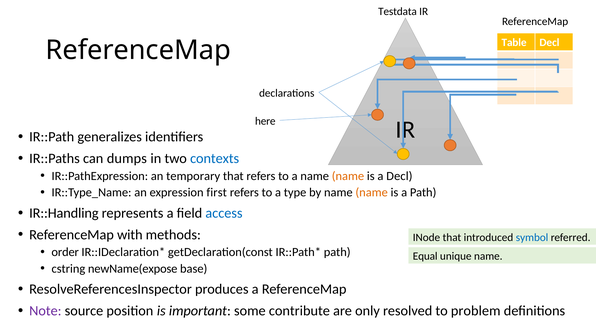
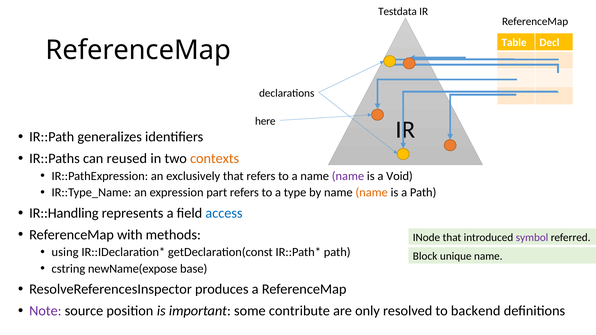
dumps: dumps -> reused (127, 159)
contexts colour: blue -> orange (215, 159)
temporary: temporary -> exclusively (193, 176)
name colour: orange -> purple (348, 176)
a Decl: Decl -> Void (399, 176)
first: first -> part (217, 193)
symbol colour: blue -> purple (532, 238)
order: order -> using (65, 252)
Equal: Equal -> Block (425, 256)
problem: problem -> backend (476, 311)
